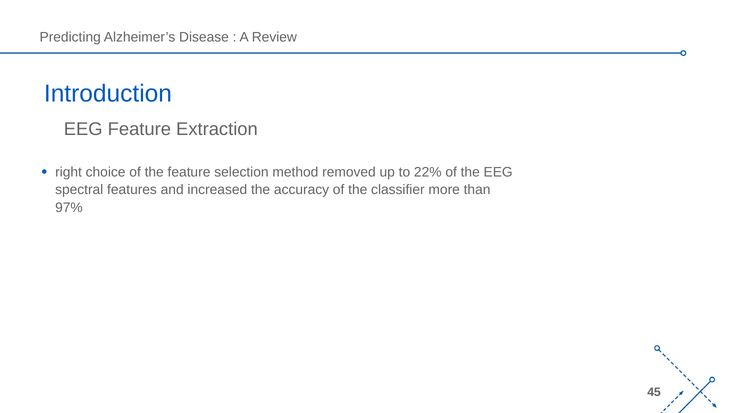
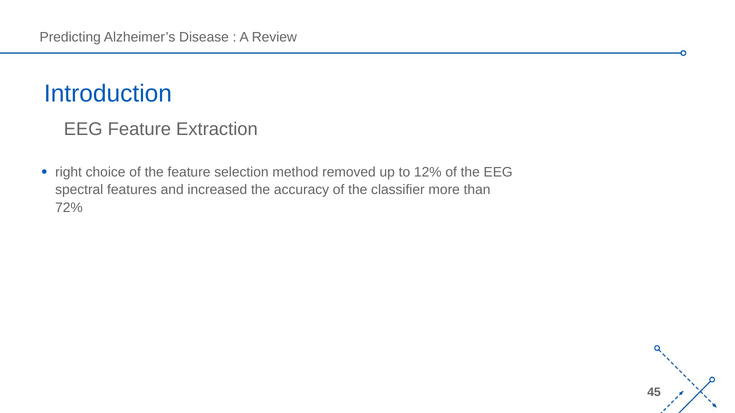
22%: 22% -> 12% (428, 172)
97%: 97% -> 72% (69, 208)
